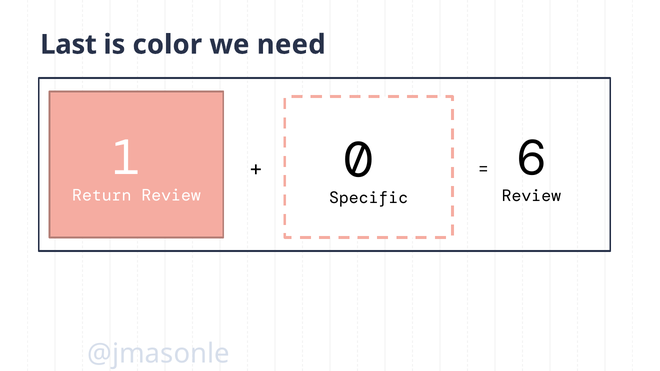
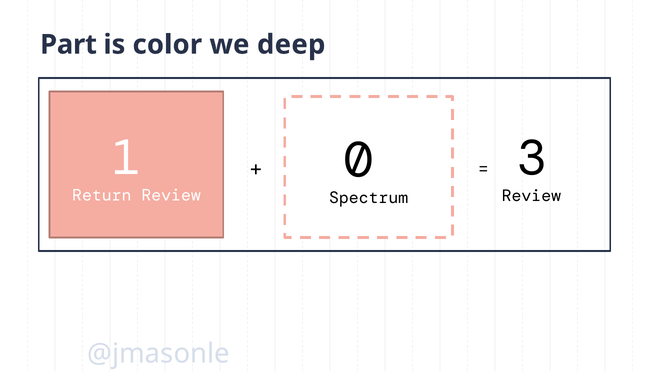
Last: Last -> Part (69, 45)
need: need -> deep (291, 45)
6: 6 -> 3 (531, 158)
Specific: Specific -> Spectrum (369, 198)
